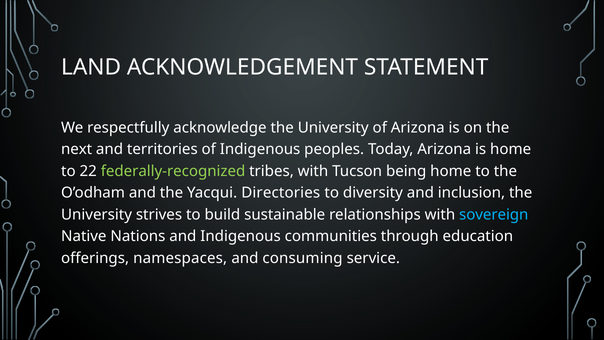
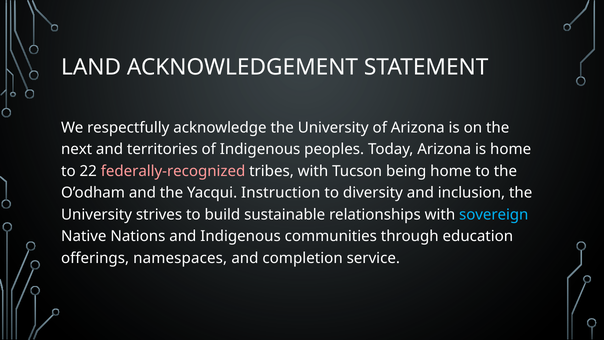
federally-recognized colour: light green -> pink (173, 171)
Directories: Directories -> Instruction (281, 193)
consuming: consuming -> completion (303, 258)
